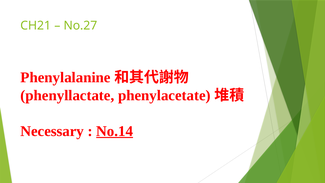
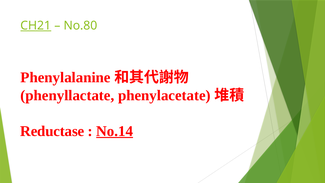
CH21 underline: none -> present (36, 26)
No.27: No.27 -> No.80 (80, 26)
Necessary: Necessary -> Reductase (52, 131)
